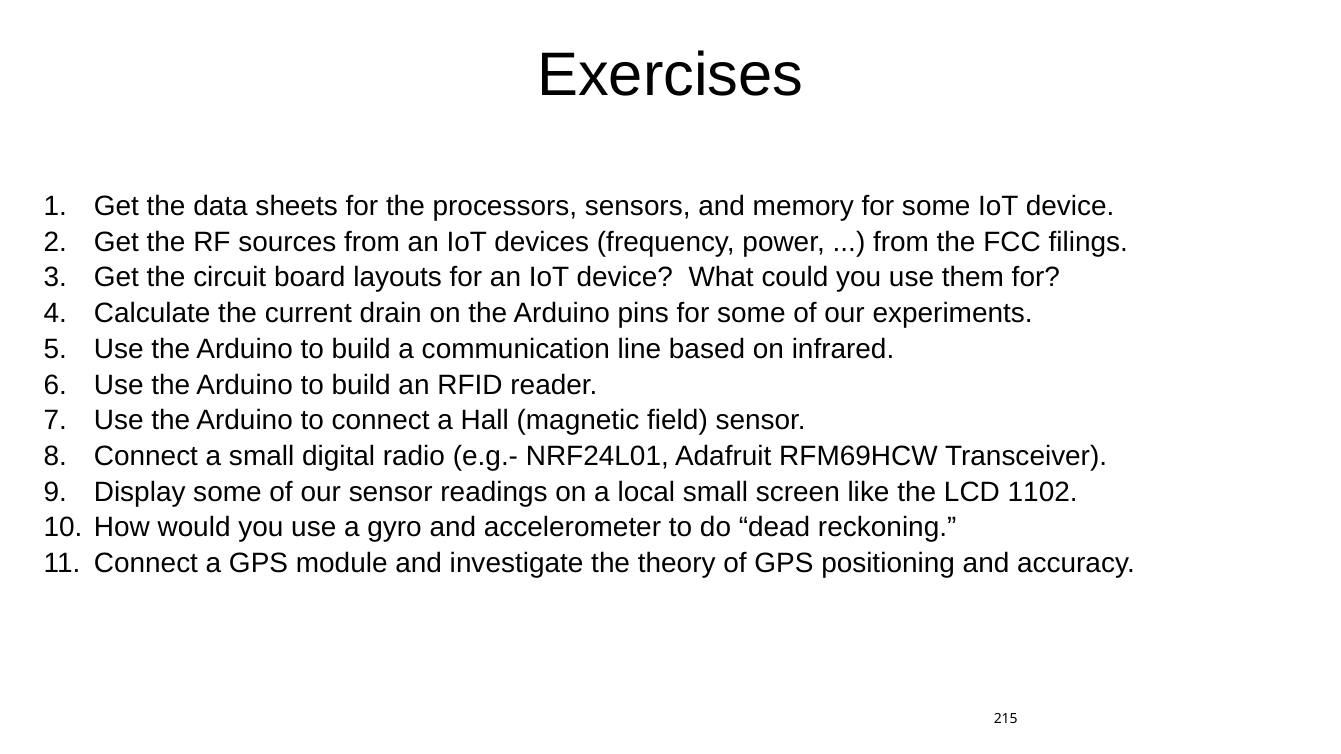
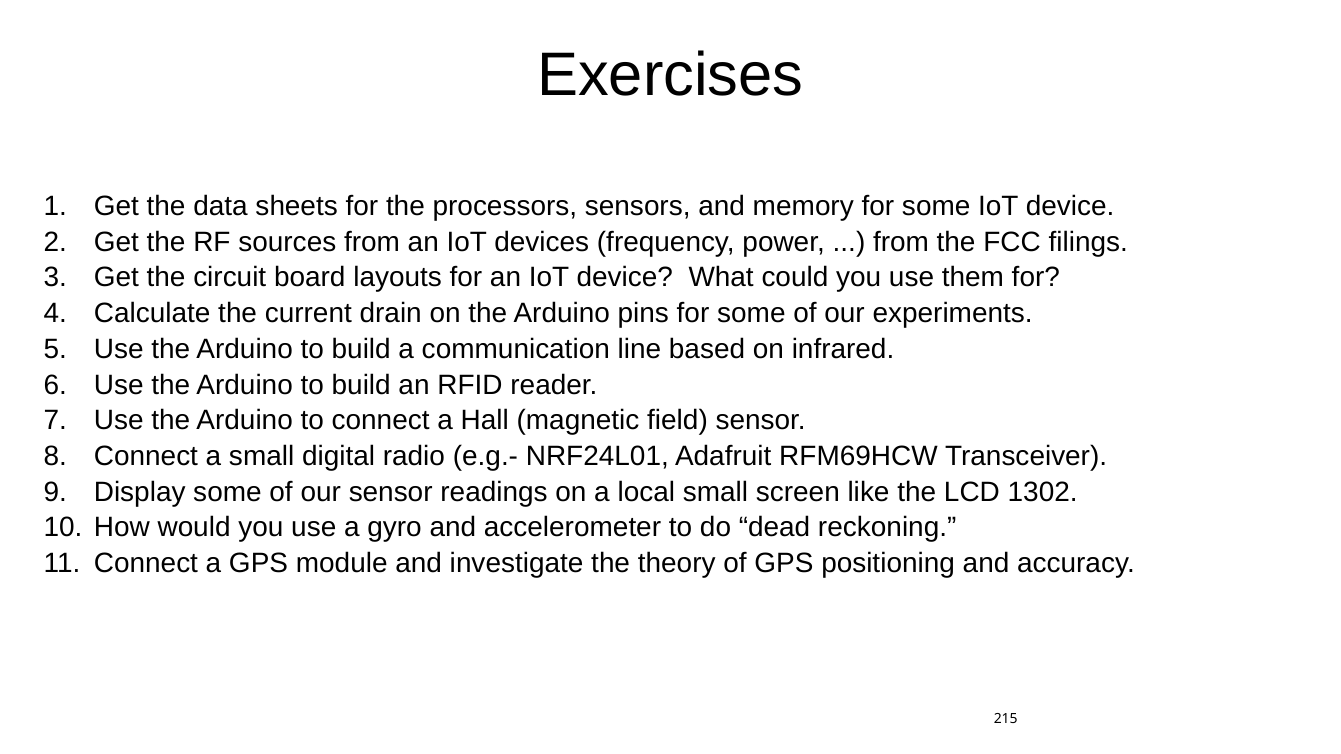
1102: 1102 -> 1302 (1043, 492)
